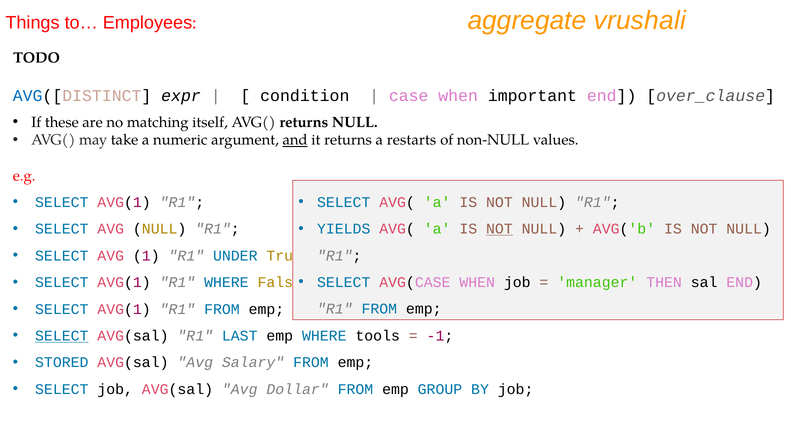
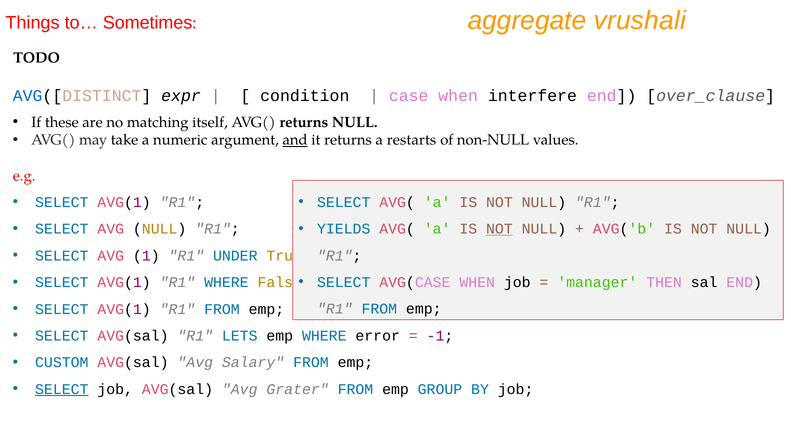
Employees: Employees -> Sometimes (148, 23)
important: important -> interfere (532, 96)
SELECT underline: present -> none (62, 336)
LAST: LAST -> LETS (240, 336)
tools: tools -> error (378, 336)
STORED: STORED -> CUSTOM (62, 363)
SELECT underline: none -> present (62, 389)
Dollar: Dollar -> Grater (298, 389)
